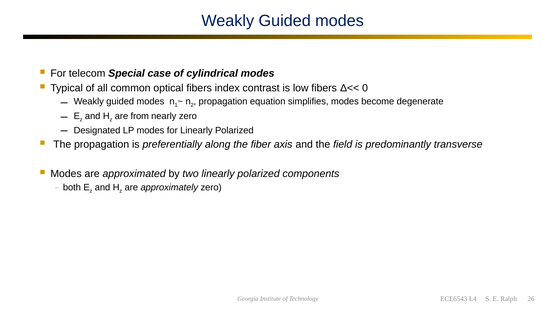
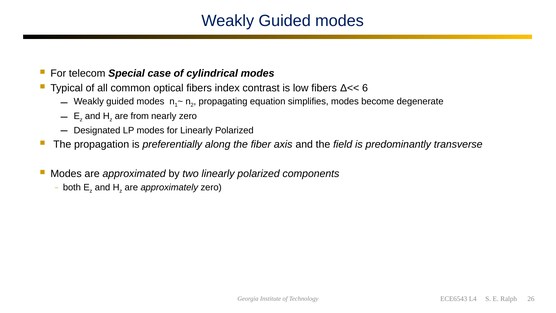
0: 0 -> 6 (365, 88)
propagation: propagation -> propagating (223, 102)
